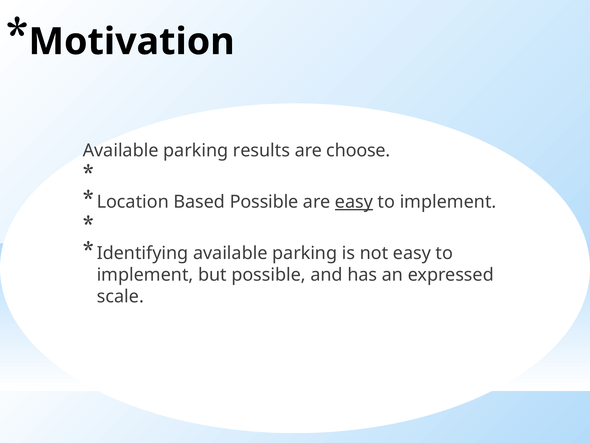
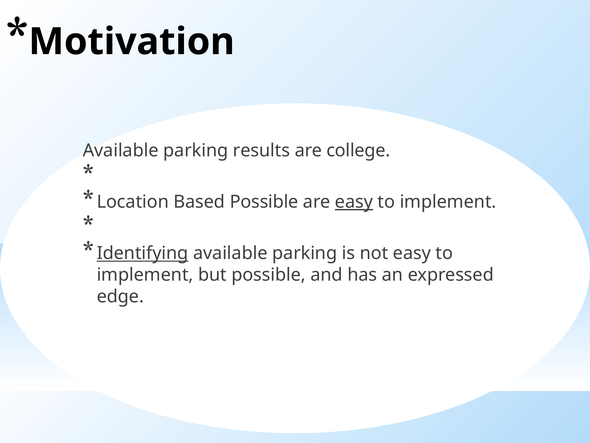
choose: choose -> college (358, 150)
Identifying underline: none -> present (143, 253)
scale: scale -> edge (120, 296)
